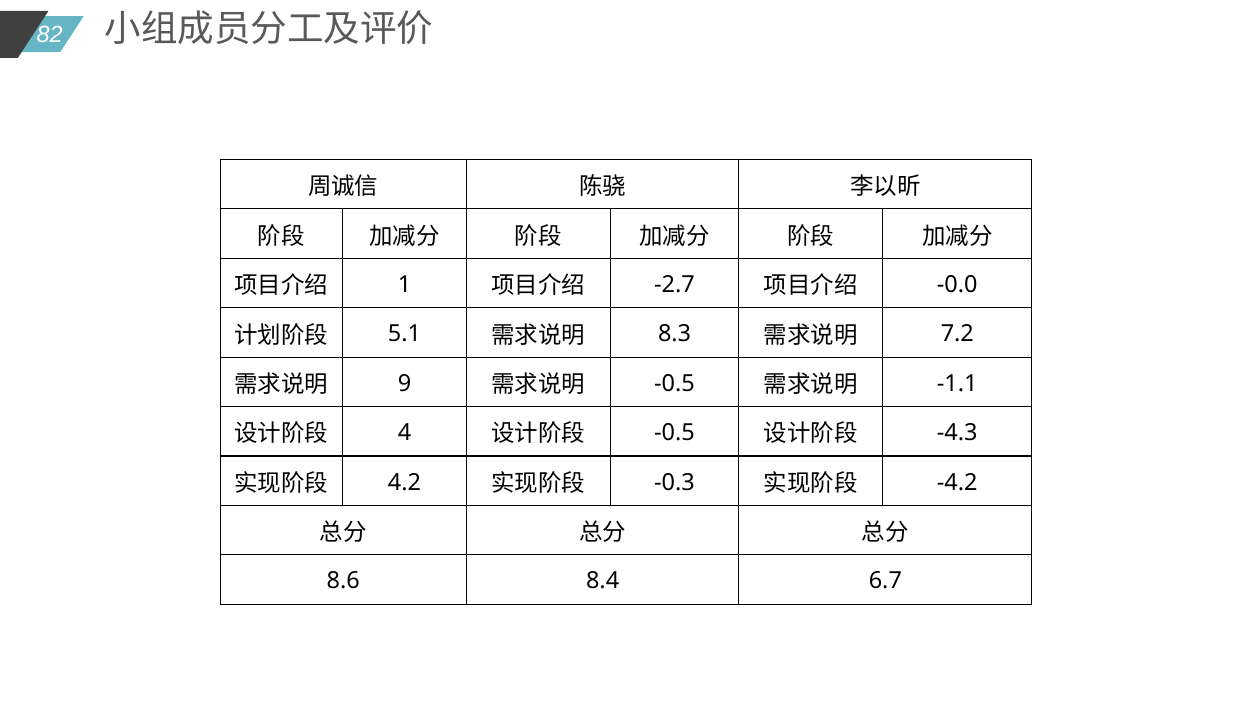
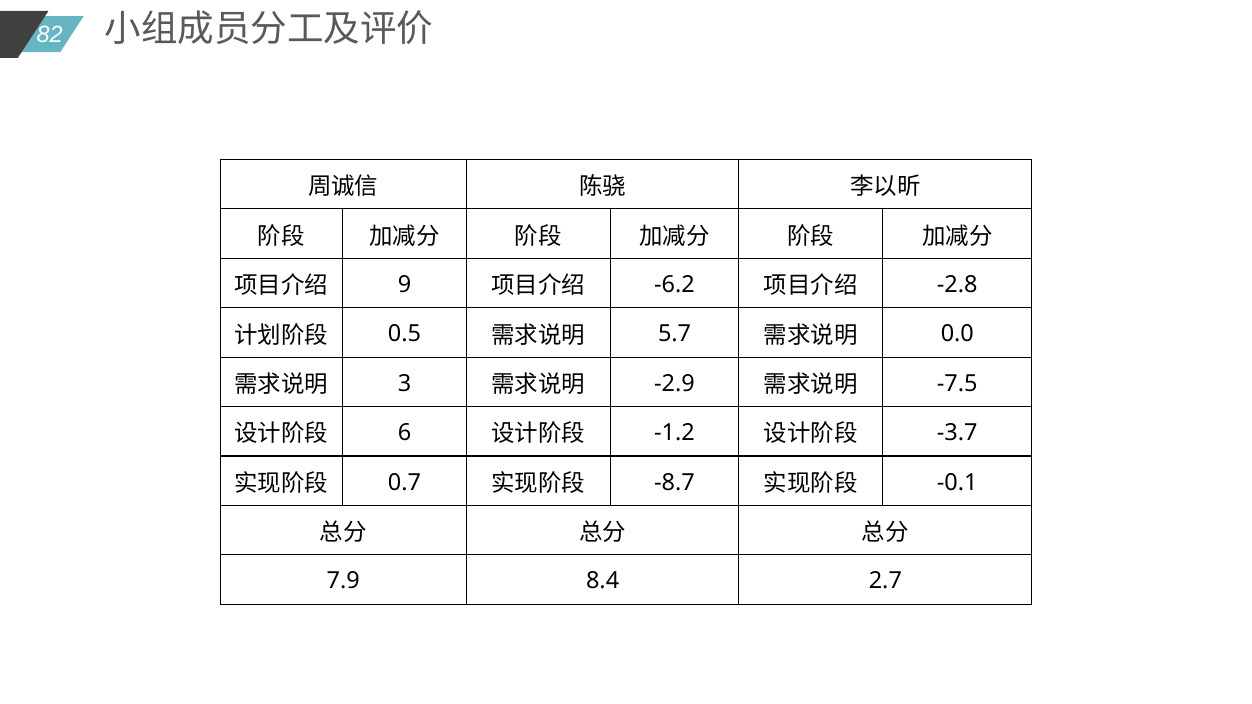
1: 1 -> 9 (404, 285)
-2.7: -2.7 -> -6.2 (675, 285)
-0.0: -0.0 -> -2.8 (957, 285)
5.1: 5.1 -> 0.5 (405, 334)
8.3: 8.3 -> 5.7 (675, 334)
7.2: 7.2 -> 0.0 (957, 334)
9: 9 -> 3 (404, 384)
-0.5: -0.5 -> -2.9 (675, 384)
-1.1: -1.1 -> -7.5 (957, 384)
4: 4 -> 6 (404, 433)
-0.5: -0.5 -> -1.2 (675, 433)
-4.3: -4.3 -> -3.7 (957, 433)
4.2: 4.2 -> 0.7 (405, 483)
-0.3: -0.3 -> -8.7 (675, 483)
-4.2: -4.2 -> -0.1 (957, 483)
8.6: 8.6 -> 7.9 (343, 581)
6.7: 6.7 -> 2.7 (885, 581)
